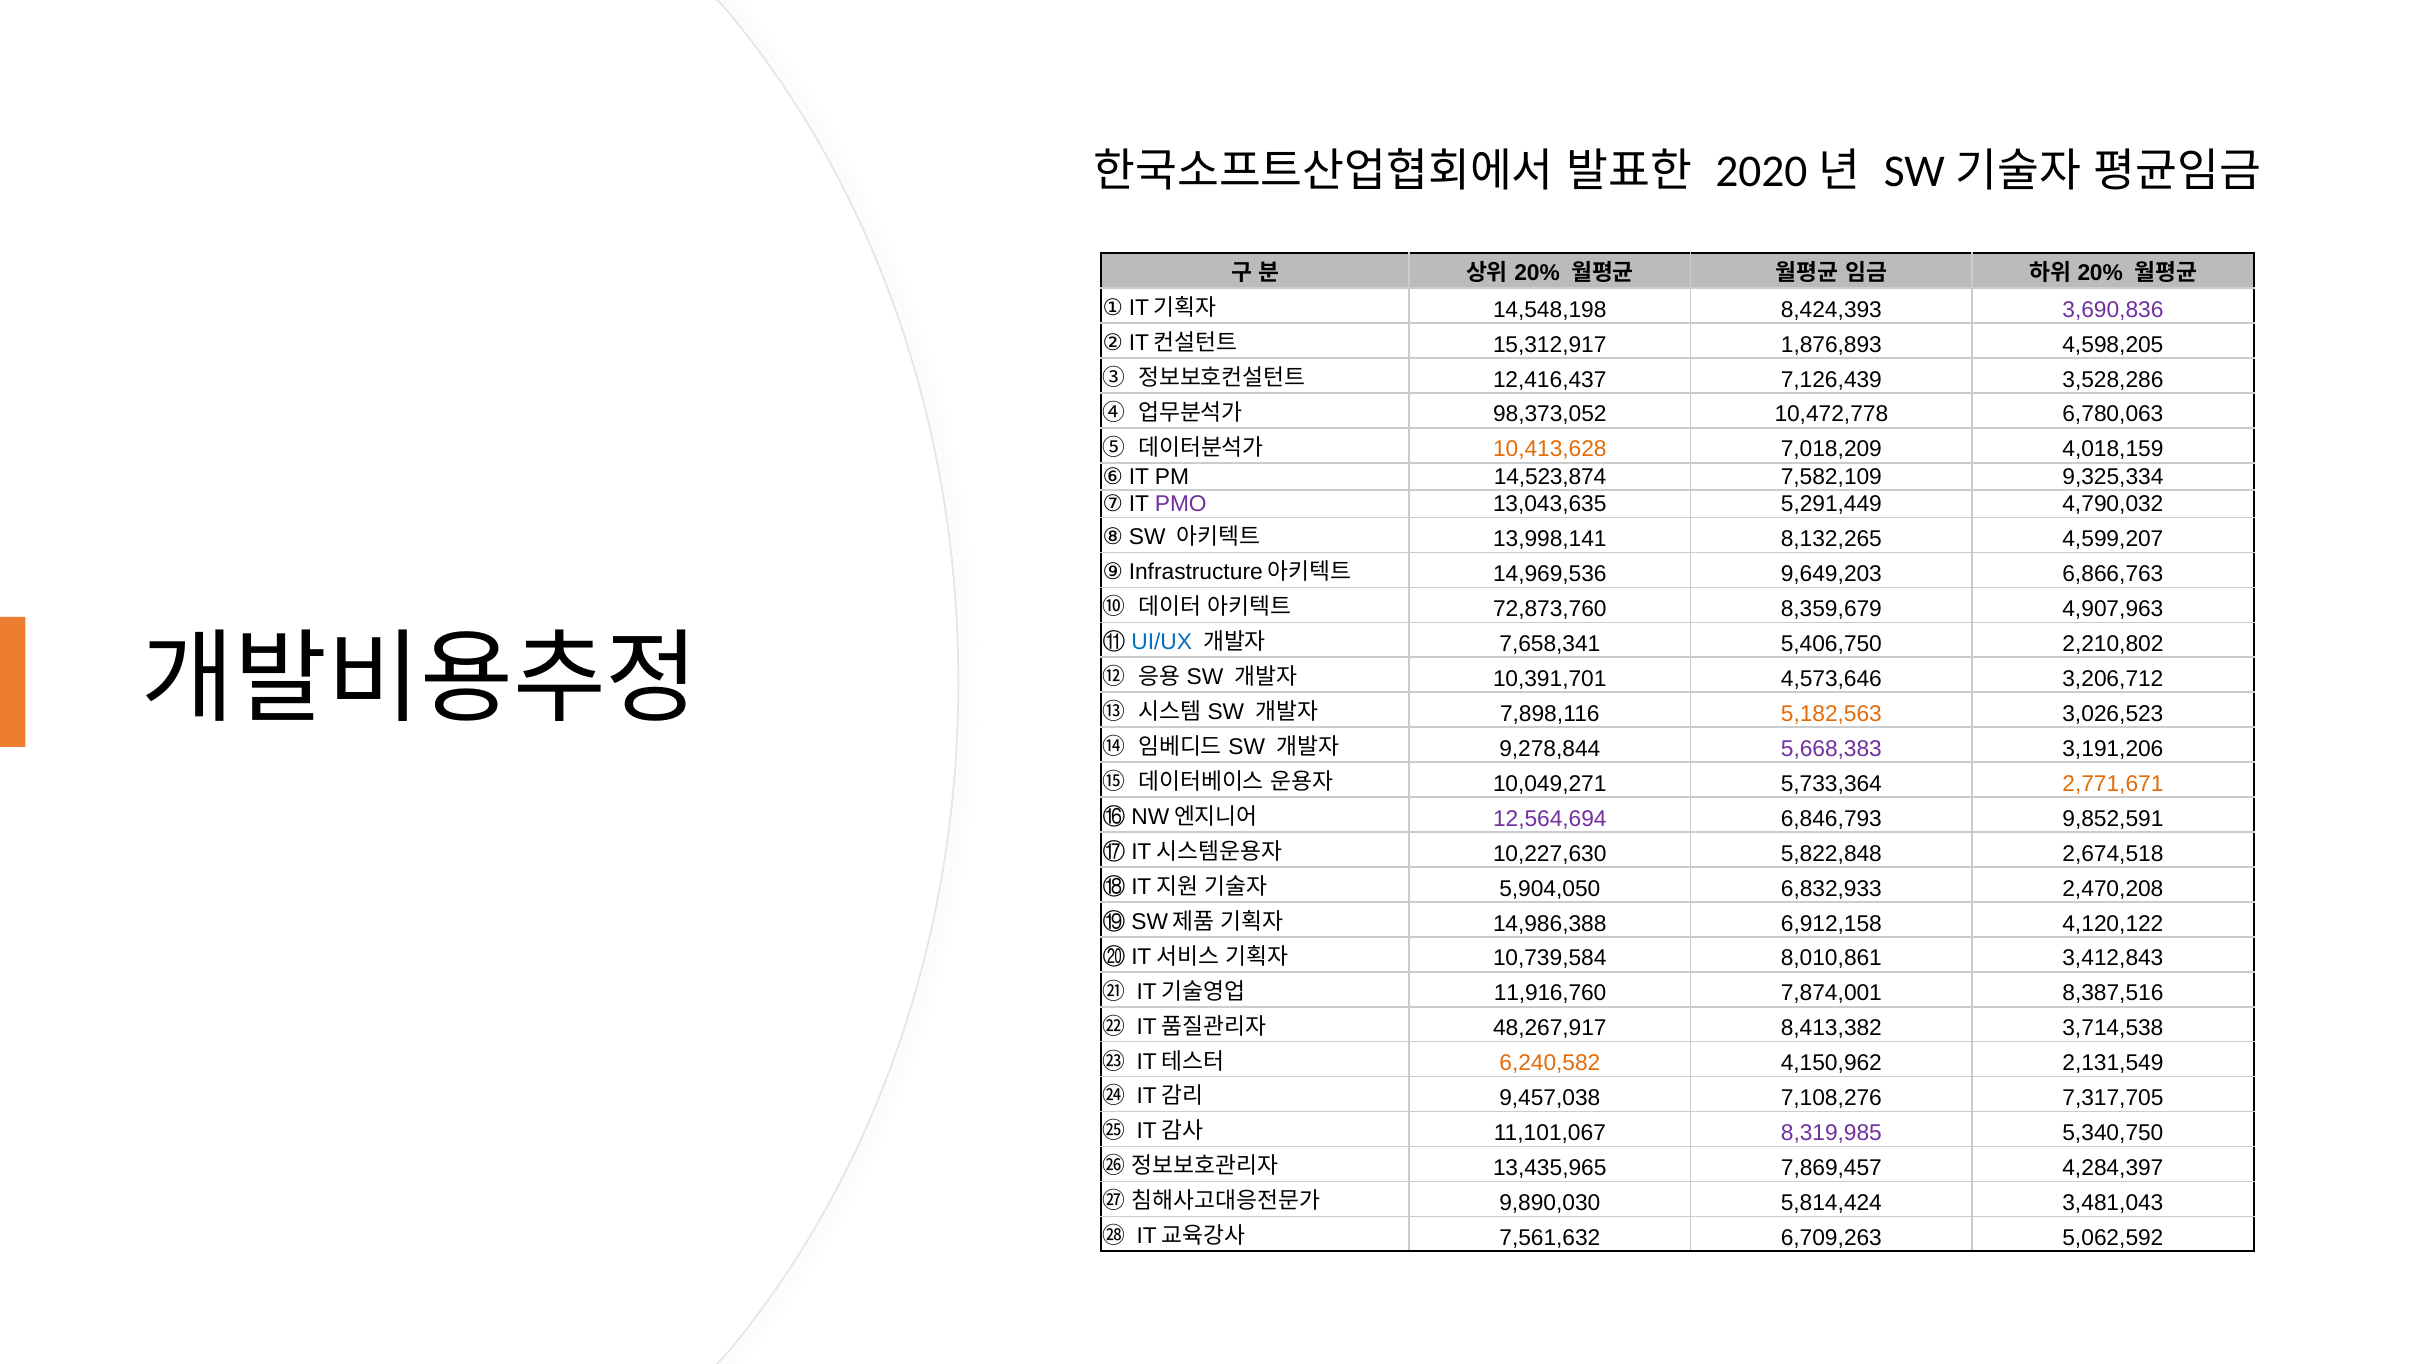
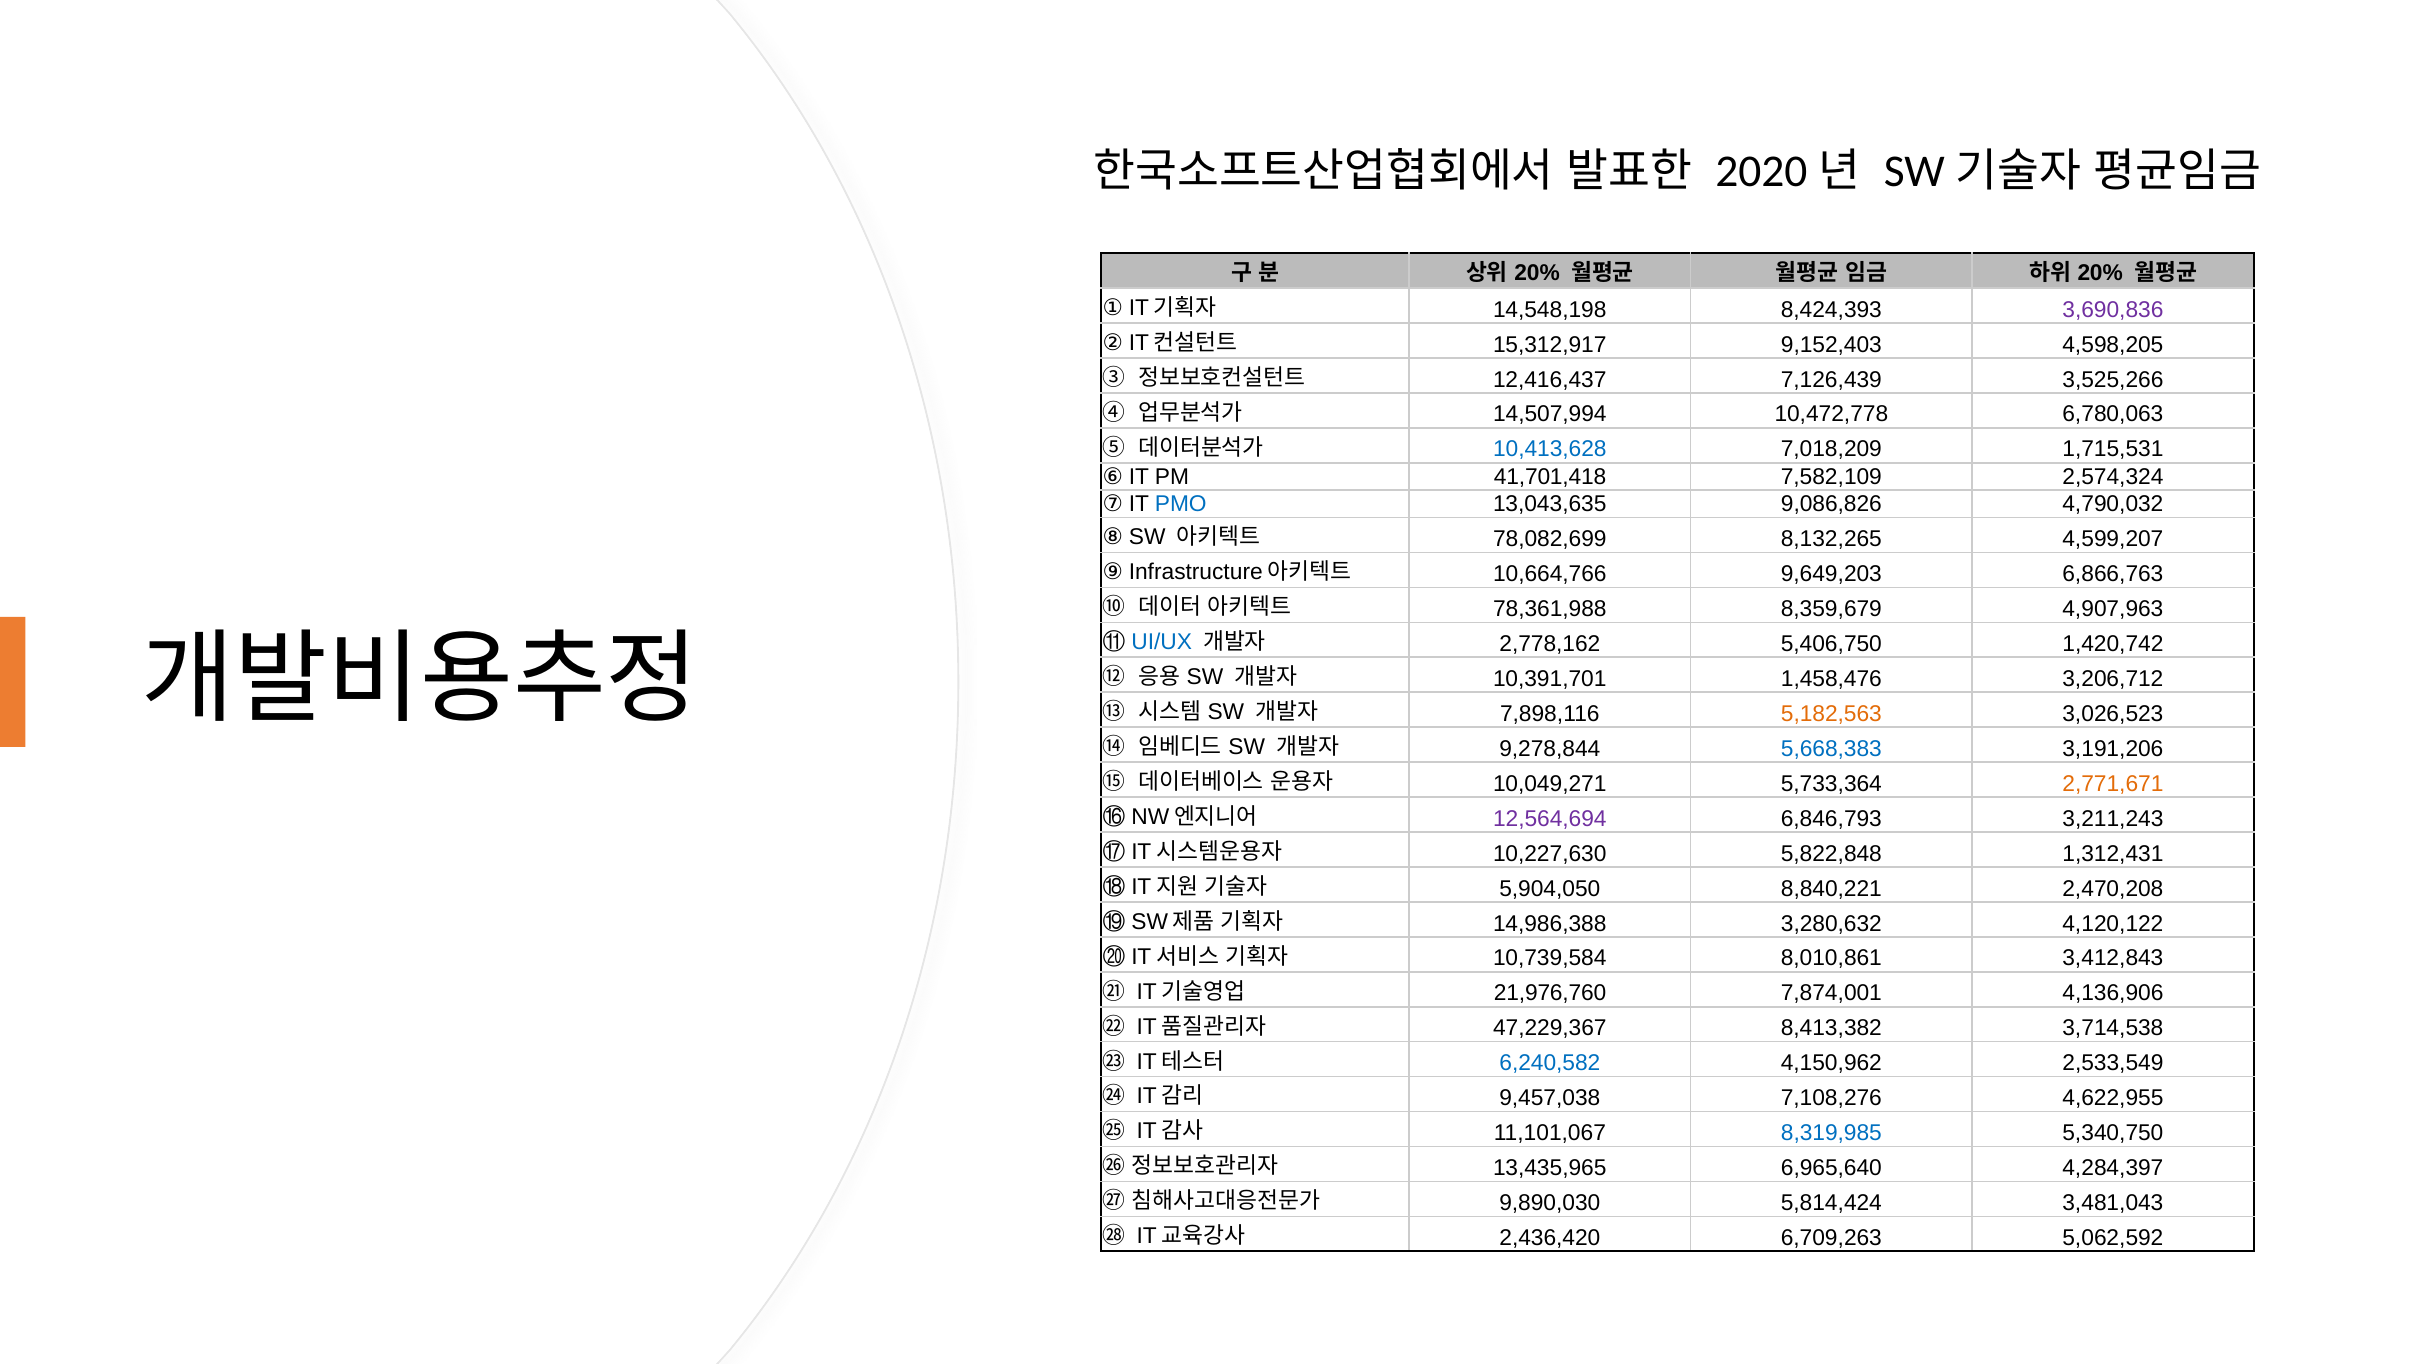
1,876,893: 1,876,893 -> 9,152,403 (1831, 345)
3,528,286: 3,528,286 -> 3,525,266 (2113, 380)
98,373,052: 98,373,052 -> 14,507,994 (1550, 414)
10,413,628 colour: orange -> blue (1550, 449)
4,018,159: 4,018,159 -> 1,715,531 (2113, 449)
14,523,874: 14,523,874 -> 41,701,418 (1550, 477)
9,325,334: 9,325,334 -> 2,574,324 (2113, 477)
PMO colour: purple -> blue (1181, 504)
5,291,449: 5,291,449 -> 9,086,826 (1831, 504)
13,998,141: 13,998,141 -> 78,082,699 (1550, 539)
14,969,536: 14,969,536 -> 10,664,766 (1550, 574)
72,873,760: 72,873,760 -> 78,361,988 (1550, 609)
7,658,341: 7,658,341 -> 2,778,162 (1550, 644)
2,210,802: 2,210,802 -> 1,420,742 (2113, 644)
4,573,646: 4,573,646 -> 1,458,476 (1831, 679)
5,668,383 colour: purple -> blue (1831, 749)
9,852,591: 9,852,591 -> 3,211,243 (2113, 819)
2,674,518: 2,674,518 -> 1,312,431 (2113, 854)
6,832,933: 6,832,933 -> 8,840,221 (1831, 889)
6,912,158: 6,912,158 -> 3,280,632 (1831, 924)
11,916,760: 11,916,760 -> 21,976,760 (1550, 993)
8,387,516: 8,387,516 -> 4,136,906 (2113, 993)
48,267,917: 48,267,917 -> 47,229,367 (1550, 1028)
6,240,582 colour: orange -> blue (1550, 1063)
2,131,549: 2,131,549 -> 2,533,549 (2113, 1063)
7,317,705: 7,317,705 -> 4,622,955 (2113, 1098)
8,319,985 colour: purple -> blue (1831, 1133)
7,869,457: 7,869,457 -> 6,965,640 (1831, 1168)
7,561,632: 7,561,632 -> 2,436,420 (1550, 1238)
